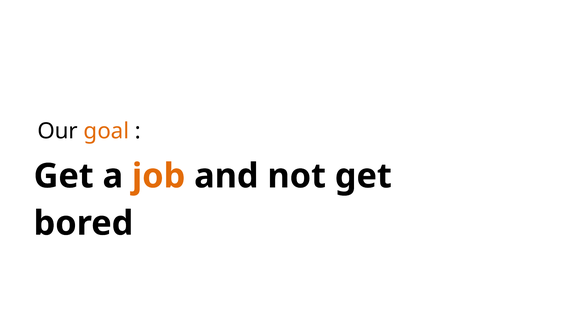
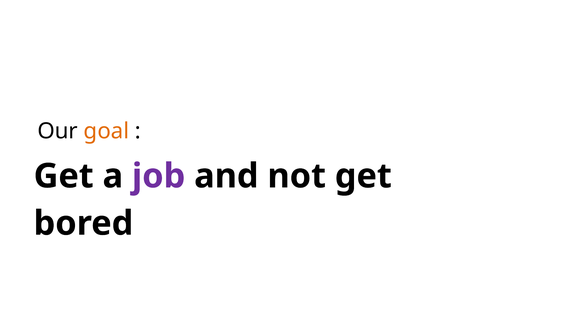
job colour: orange -> purple (159, 176)
